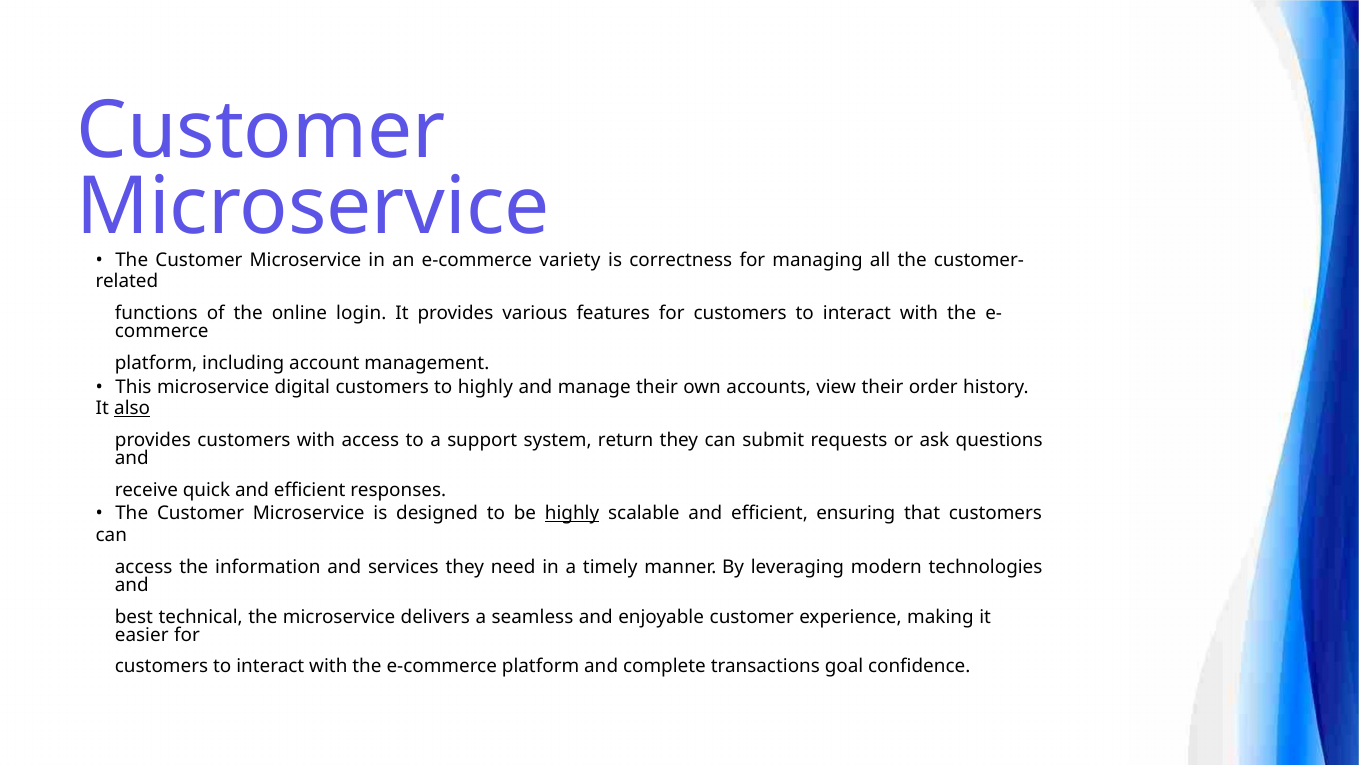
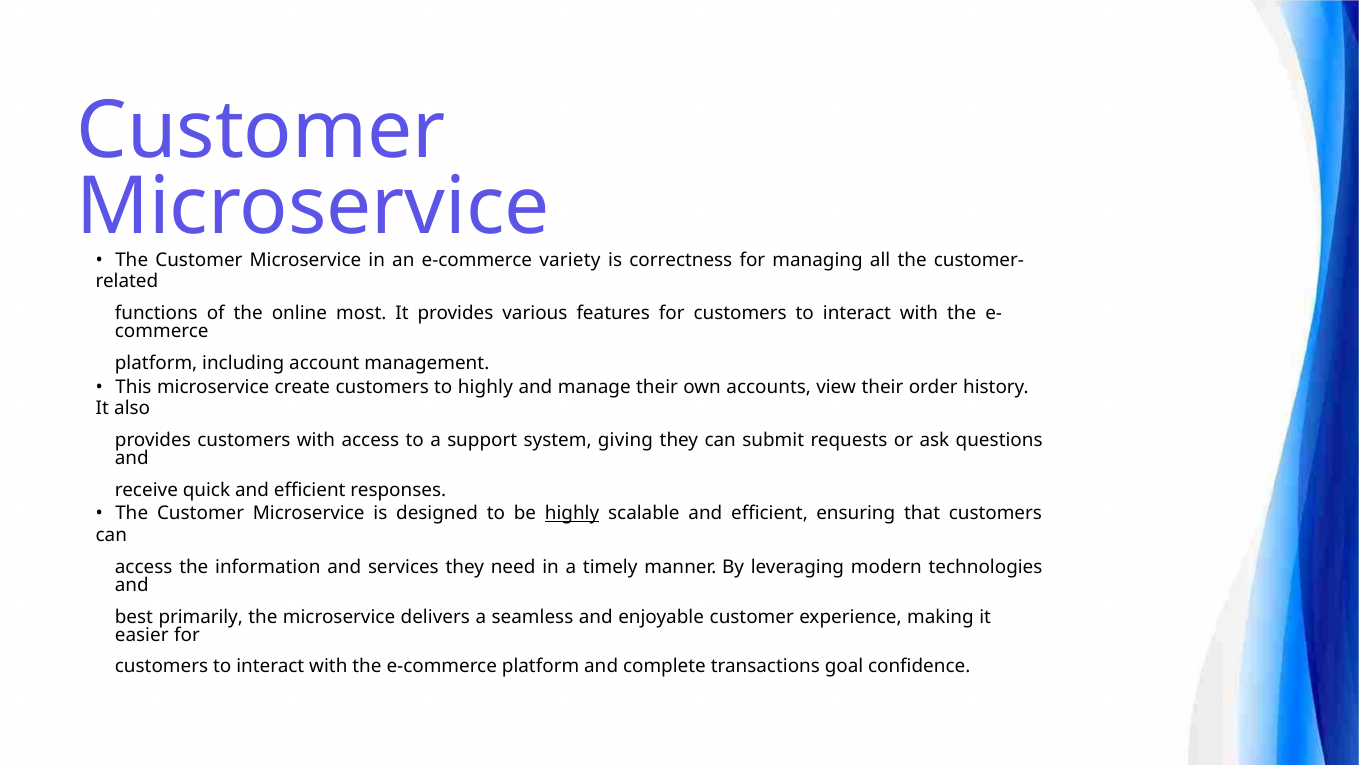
login: login -> most (361, 313)
digital: digital -> create (302, 387)
also underline: present -> none (132, 408)
return: return -> giving (625, 440)
technical: technical -> primarily (201, 616)
